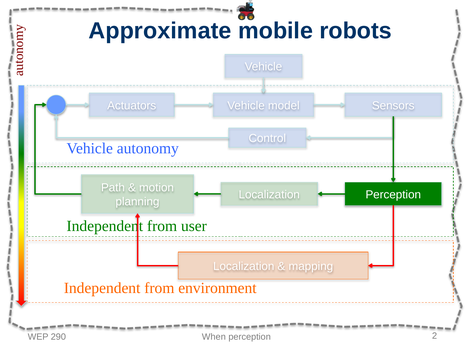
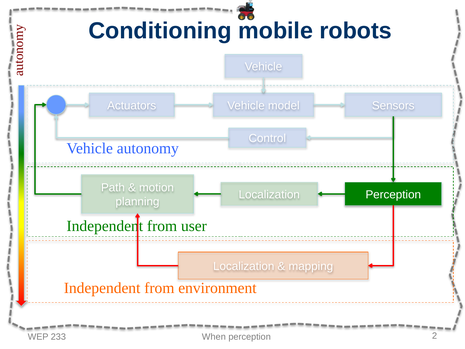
Approximate: Approximate -> Conditioning (160, 31)
290: 290 -> 233 (58, 337)
